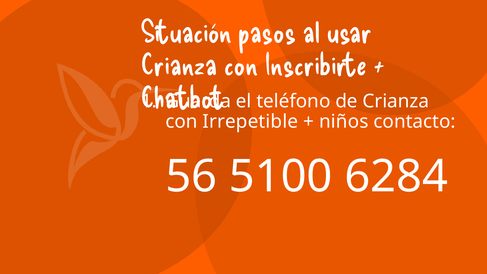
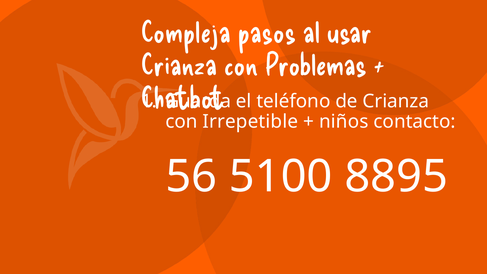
Situación: Situación -> Compleja (186, 33)
Inscribirte: Inscribirte -> Problemas (316, 66)
6284: 6284 -> 8895 (396, 177)
